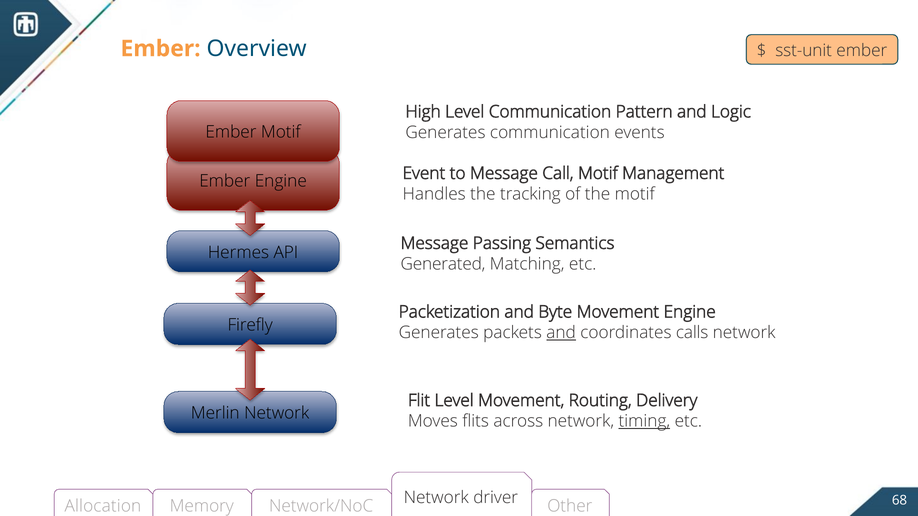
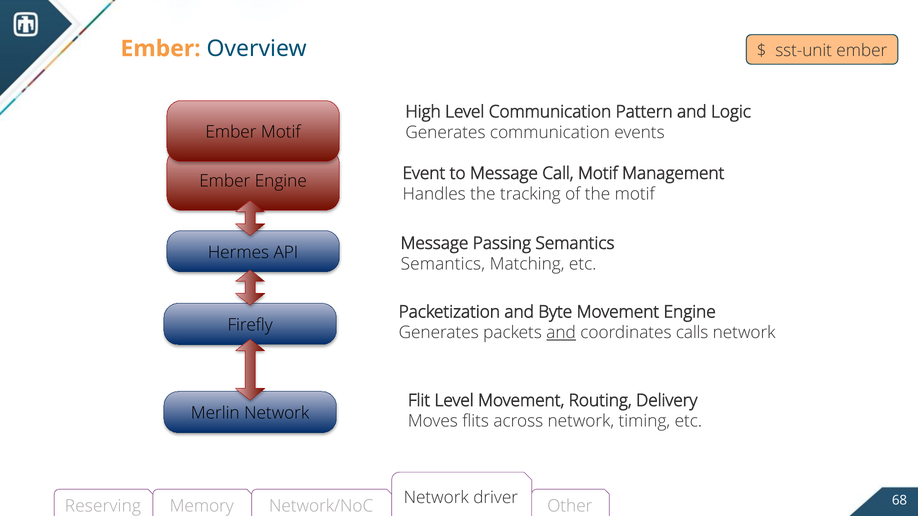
Generated: Generated -> Semantics (443, 264)
timing underline: present -> none (644, 421)
Allocation: Allocation -> Reserving (103, 506)
